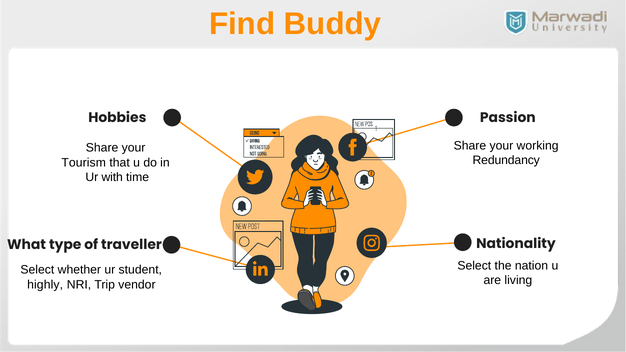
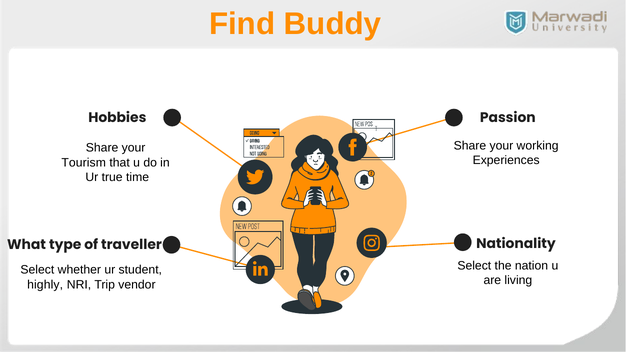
Redundancy: Redundancy -> Experiences (506, 160)
with: with -> true (112, 177)
